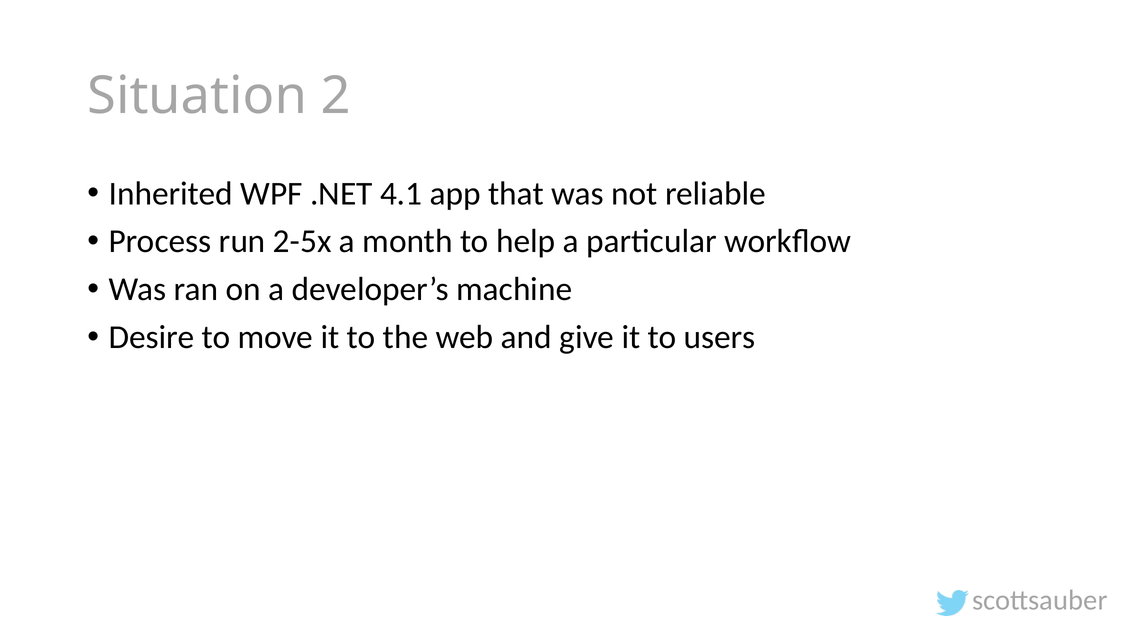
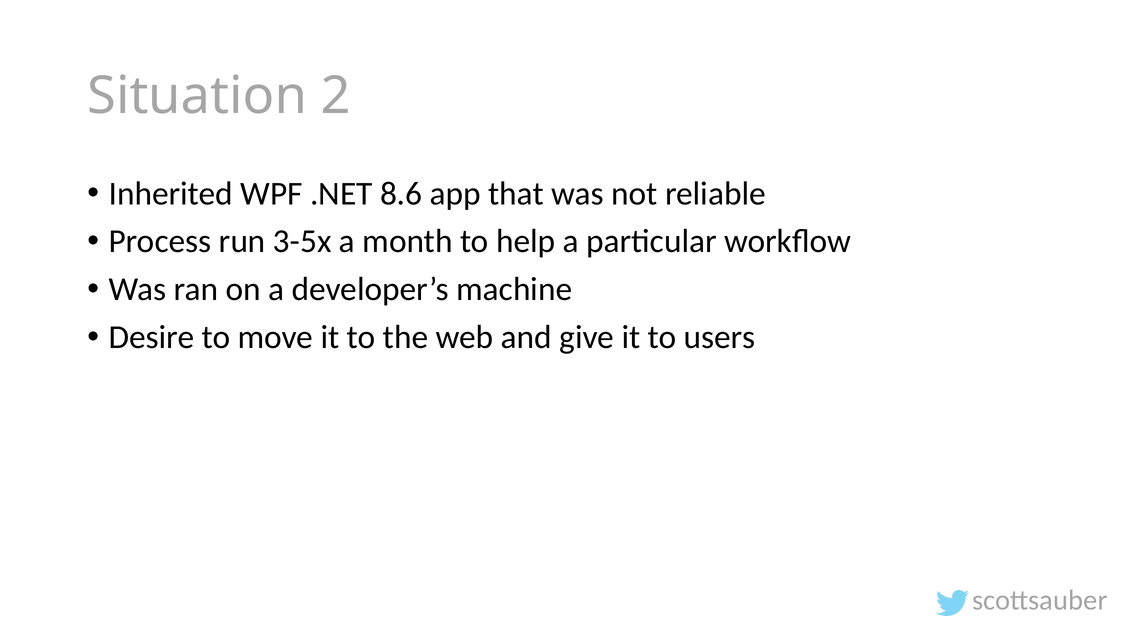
4.1: 4.1 -> 8.6 (401, 194)
2-5x: 2-5x -> 3-5x (302, 241)
